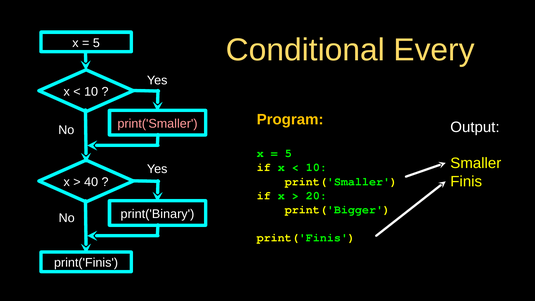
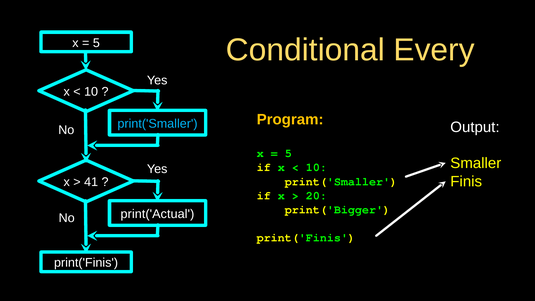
print('Smaller colour: pink -> light blue (157, 124)
40: 40 -> 41 (91, 182)
print('Binary: print('Binary -> print('Actual (157, 214)
